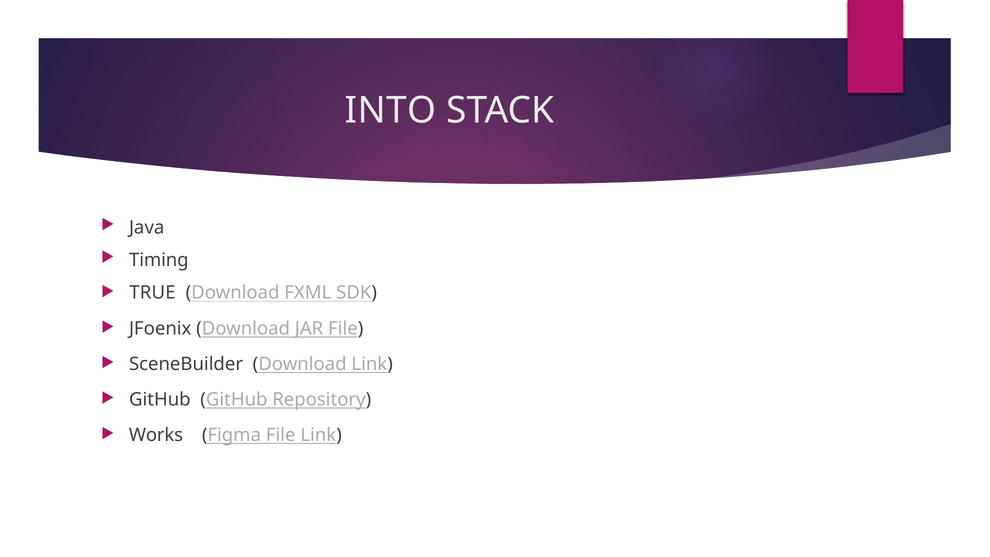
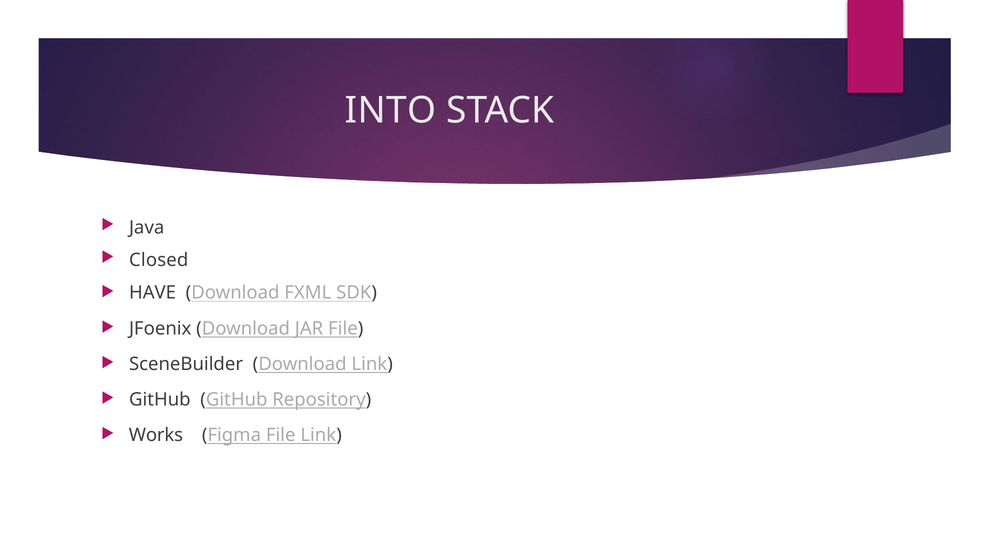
Timing: Timing -> Closed (159, 260)
TRUE: TRUE -> HAVE (153, 293)
